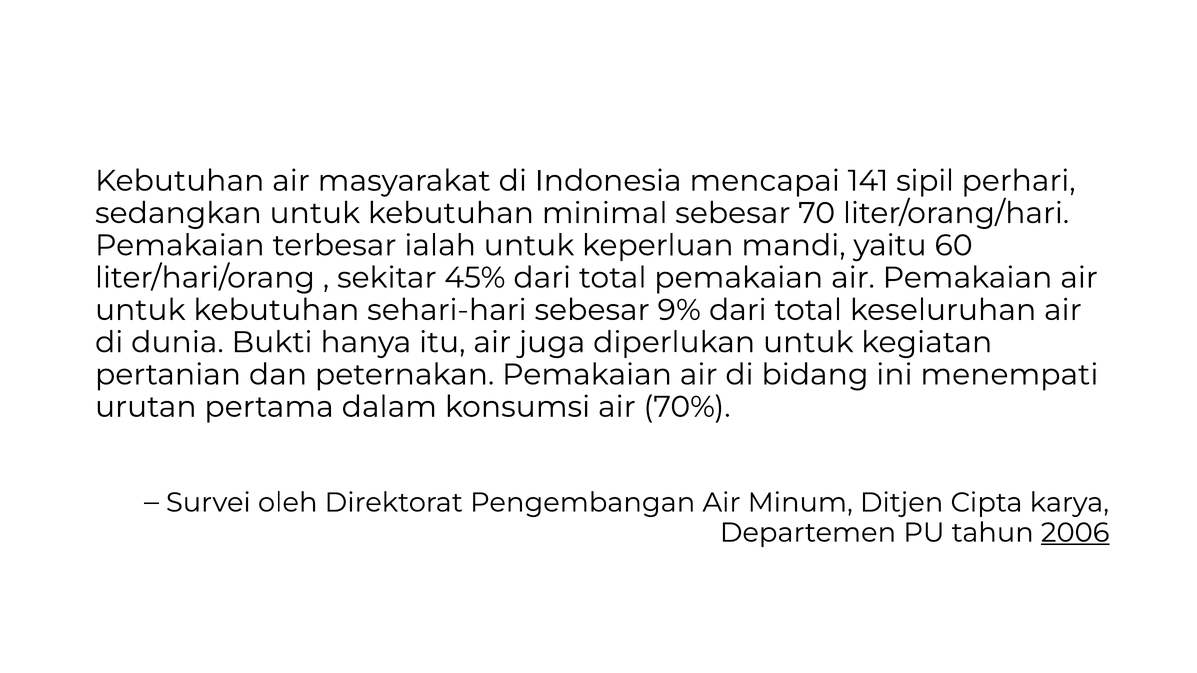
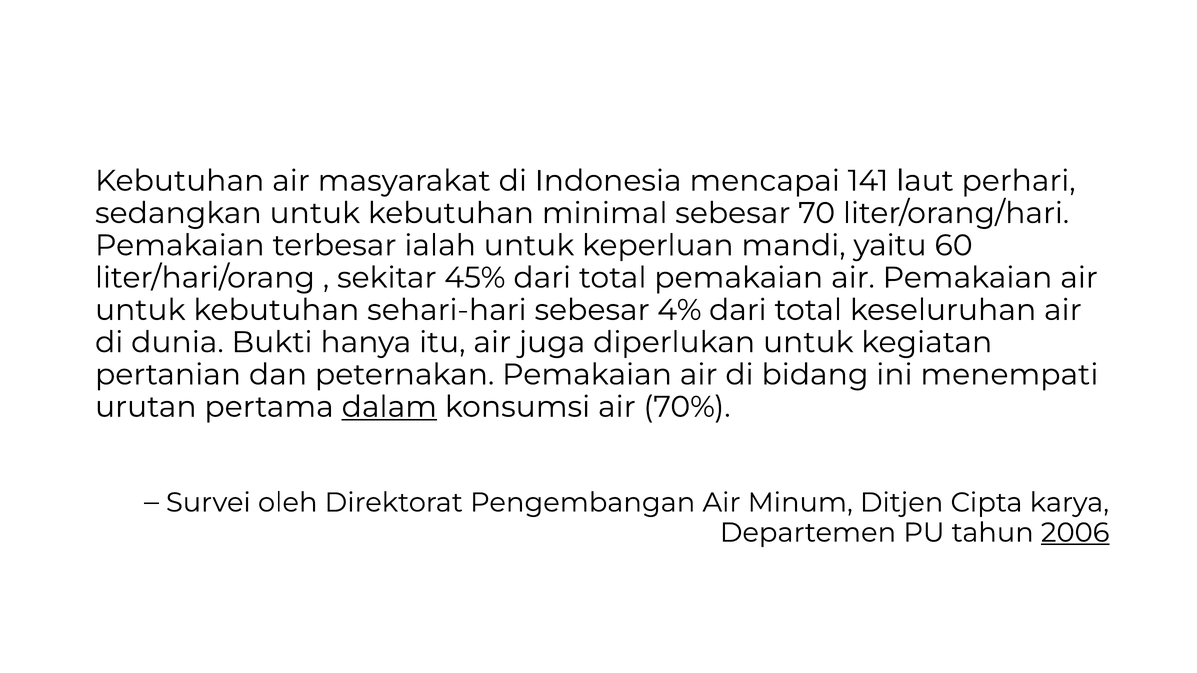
sipil: sipil -> laut (925, 181)
9%: 9% -> 4% (679, 310)
dalam underline: none -> present (389, 407)
